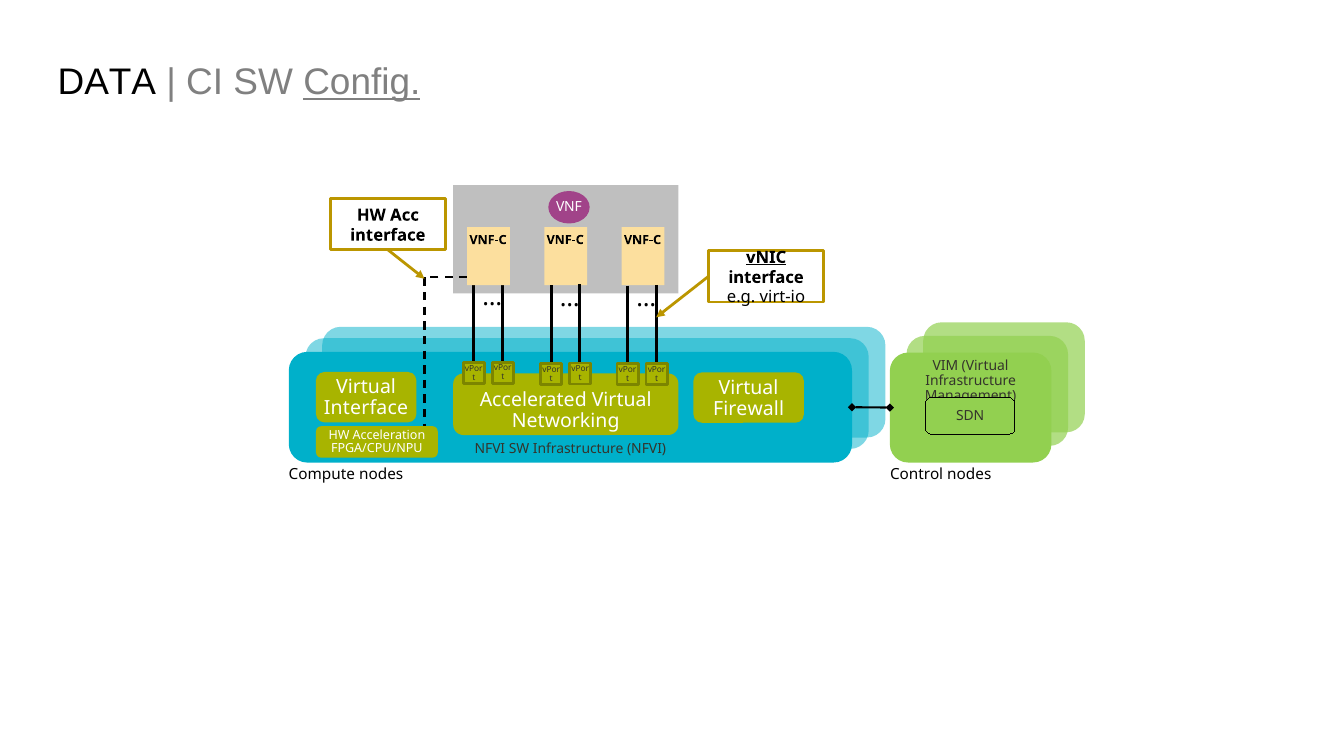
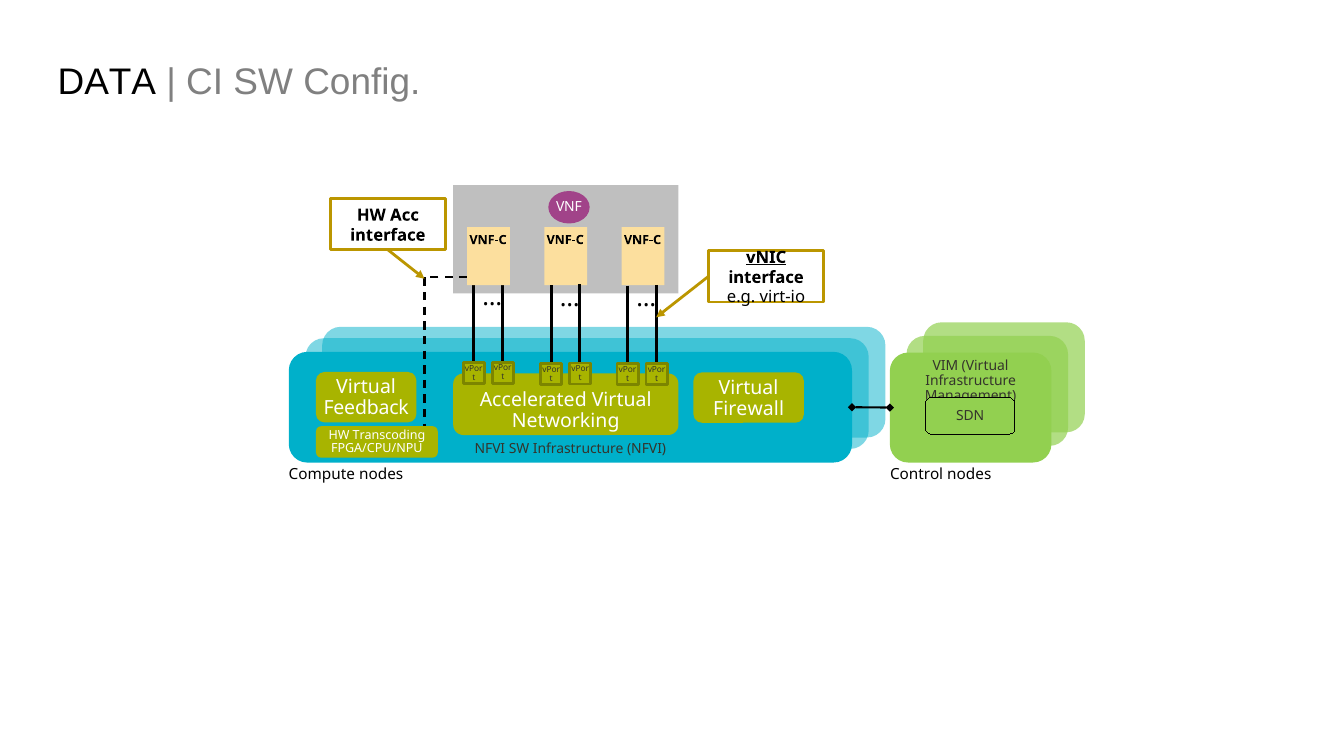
Config underline: present -> none (362, 83)
Interface: Interface -> Feedback (366, 408)
Acceleration: Acceleration -> Transcoding (389, 435)
